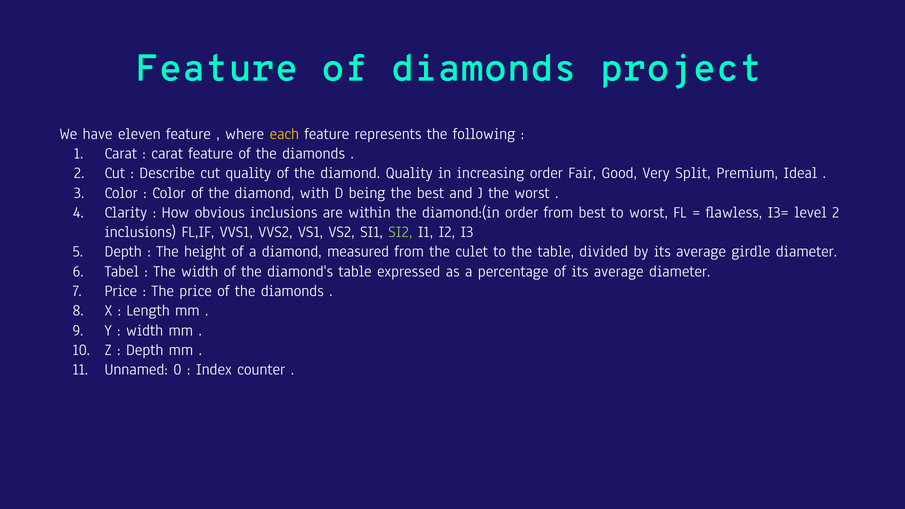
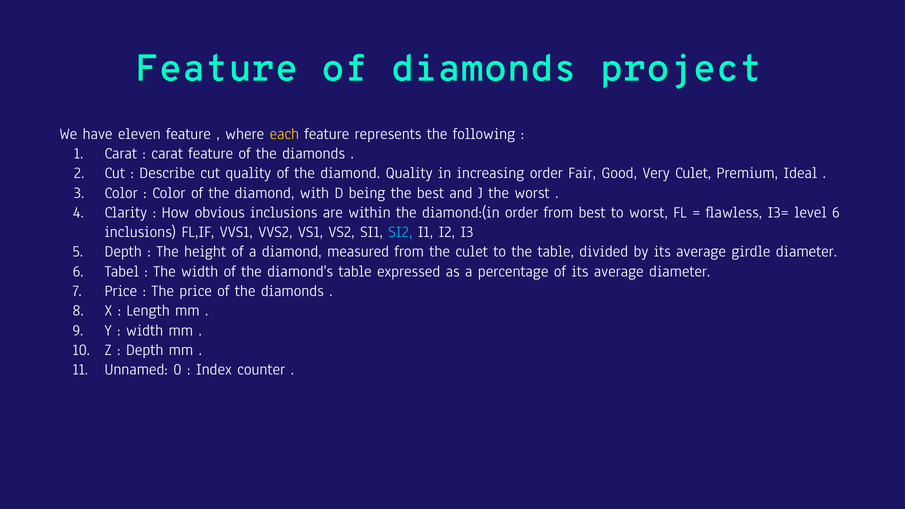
Very Split: Split -> Culet (693, 173)
level 2: 2 -> 6 (836, 212)
SI2 colour: light green -> light blue (400, 232)
